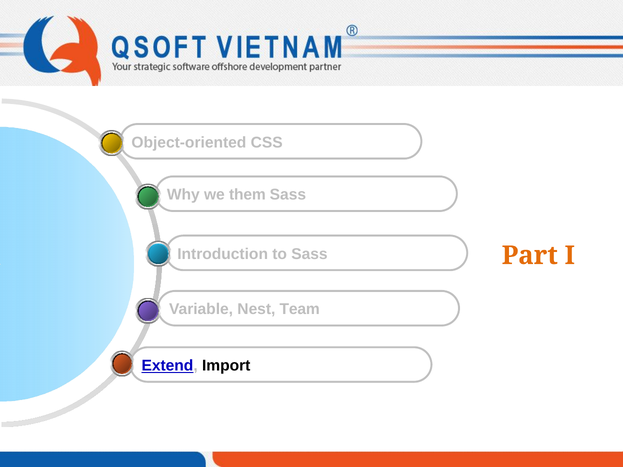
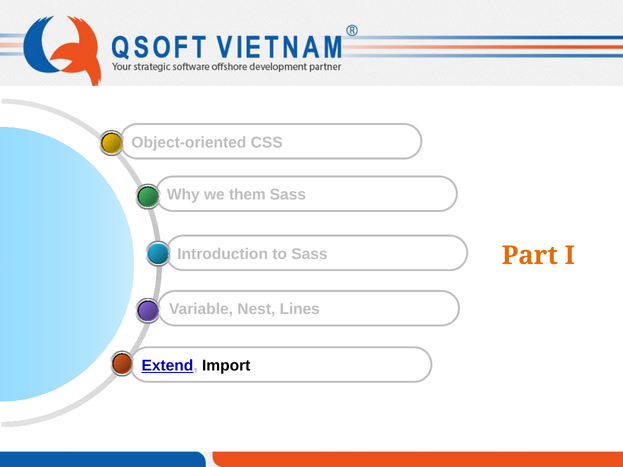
Team: Team -> Lines (300, 309)
